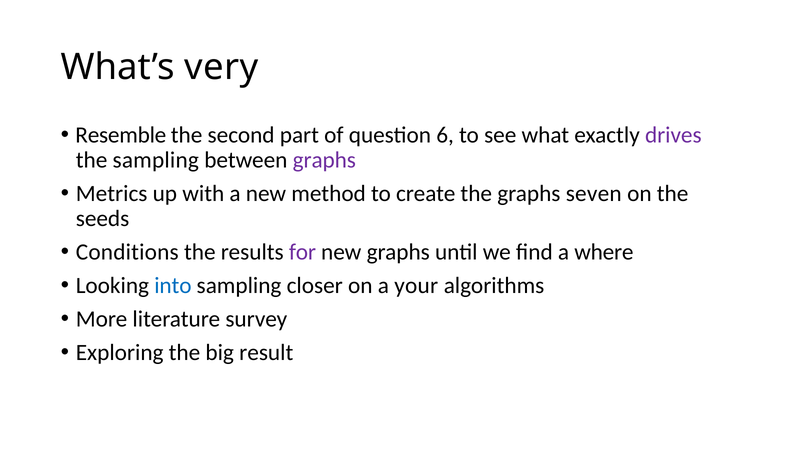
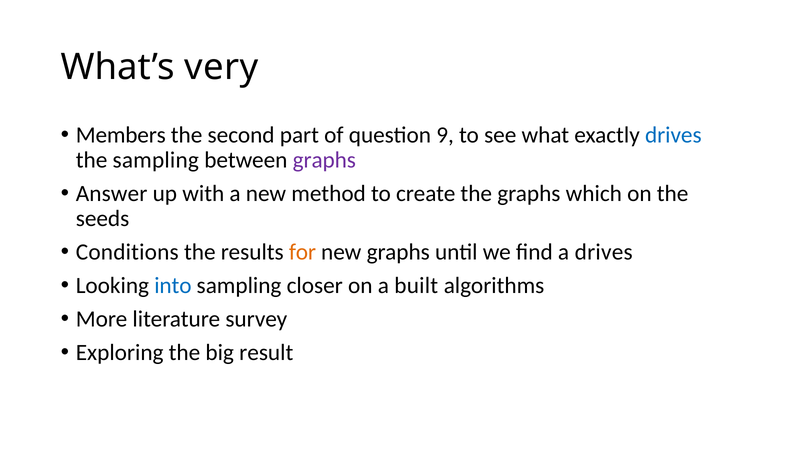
Resemble: Resemble -> Members (121, 135)
6: 6 -> 9 (445, 135)
drives colour: purple -> blue (673, 135)
Metrics: Metrics -> Answer (112, 194)
seven: seven -> which (594, 194)
for colour: purple -> orange (302, 252)
a where: where -> drives (604, 252)
your: your -> built (416, 286)
